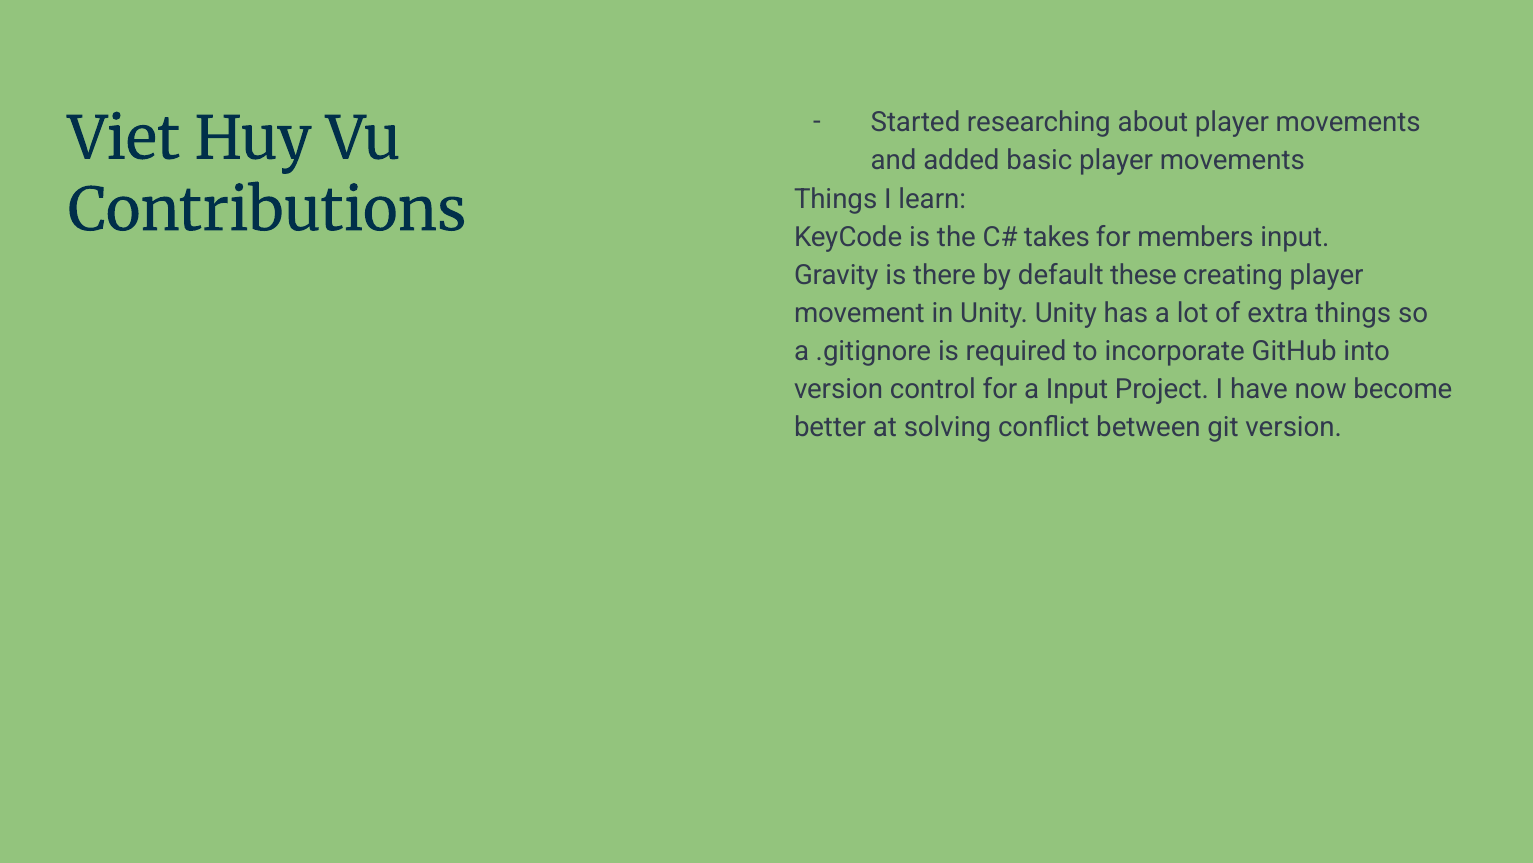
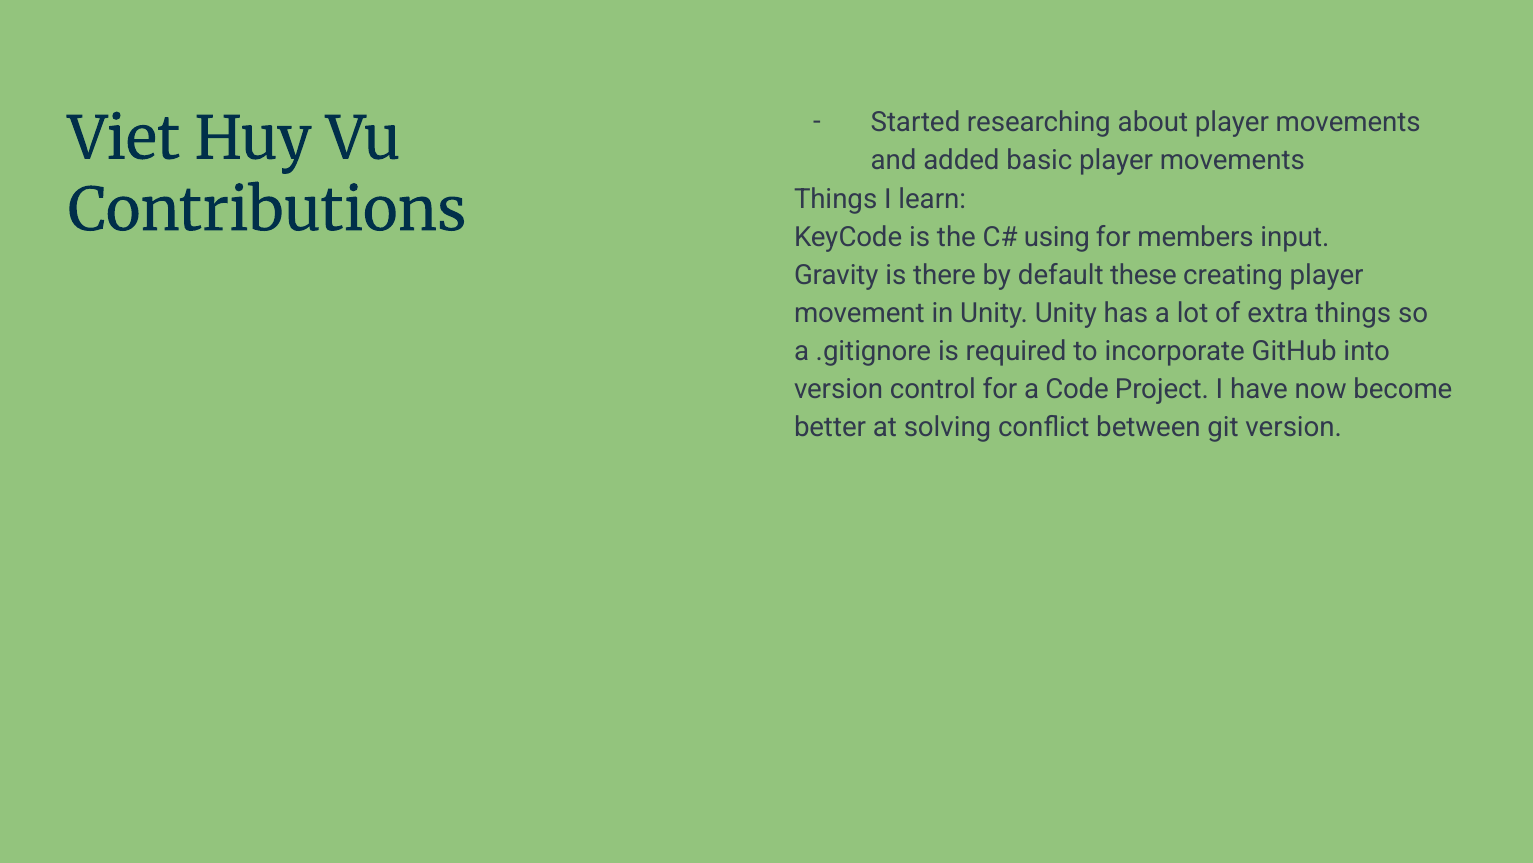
takes: takes -> using (1057, 237)
a Input: Input -> Code (1077, 389)
